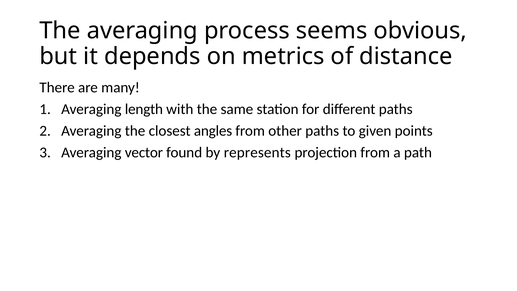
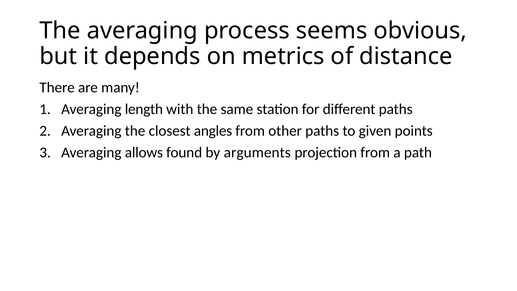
vector: vector -> allows (144, 152)
represents: represents -> arguments (257, 152)
